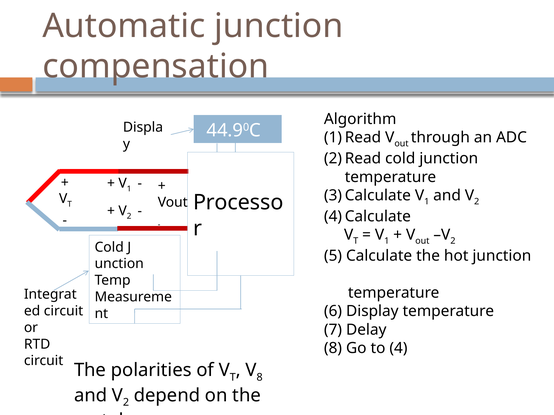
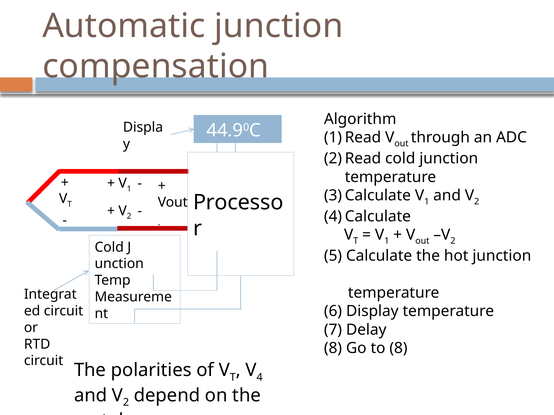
to 4: 4 -> 8 (398, 348)
8: 8 -> 4 (260, 378)
